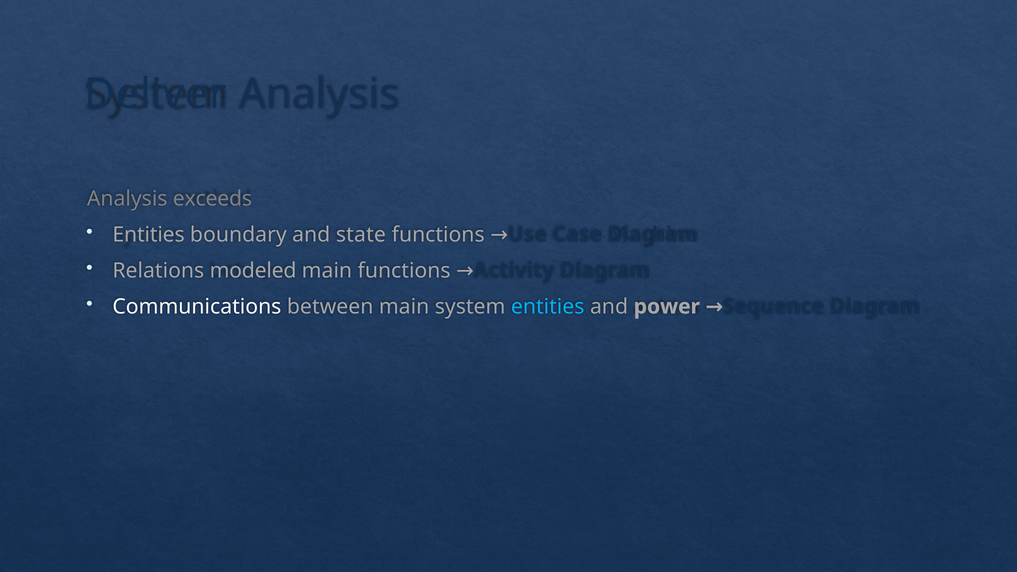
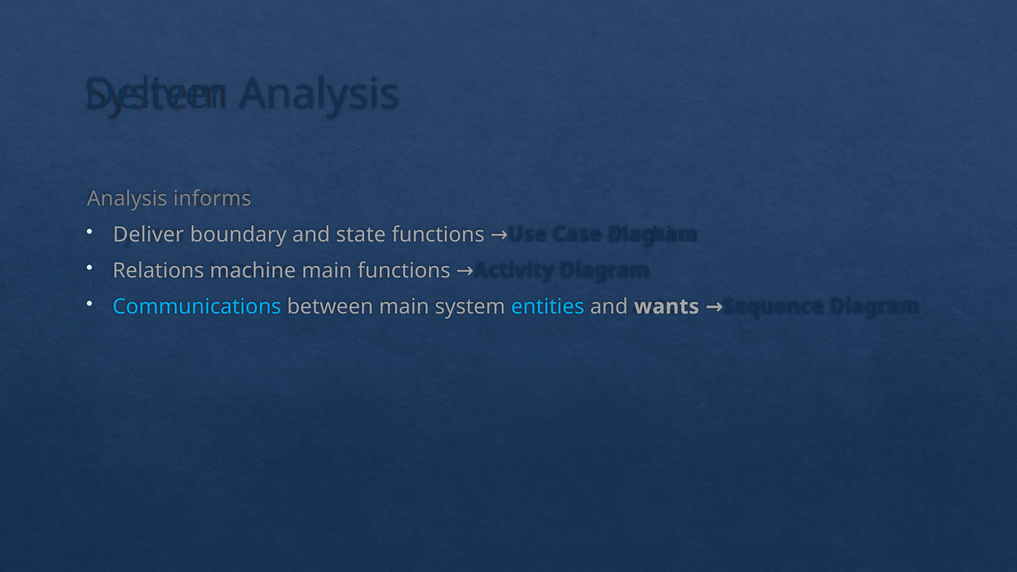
exceeds: exceeds -> informs (212, 199)
Entities: Entities -> Deliver (148, 235)
Relations modeled: modeled -> machine (253, 271)
Communications colour: white -> light blue (197, 307)
power: power -> wants (667, 307)
